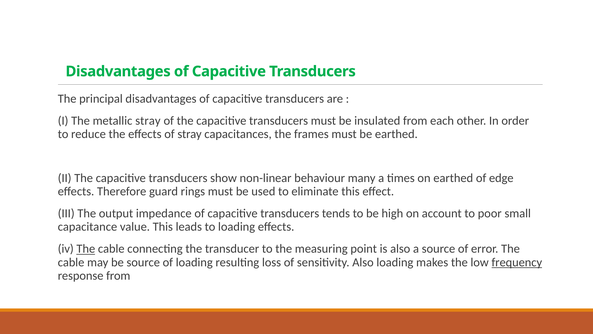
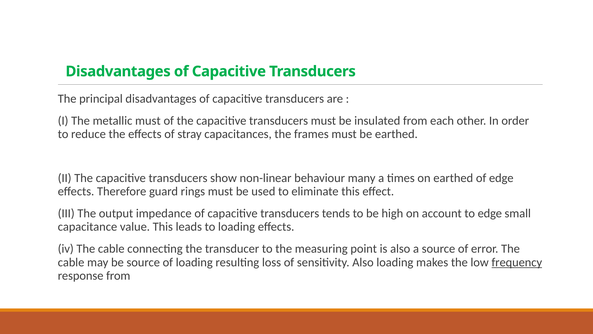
metallic stray: stray -> must (148, 121)
to poor: poor -> edge (490, 213)
The underline: present -> none (86, 249)
